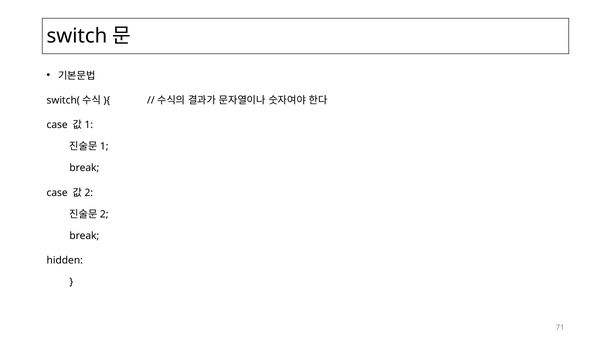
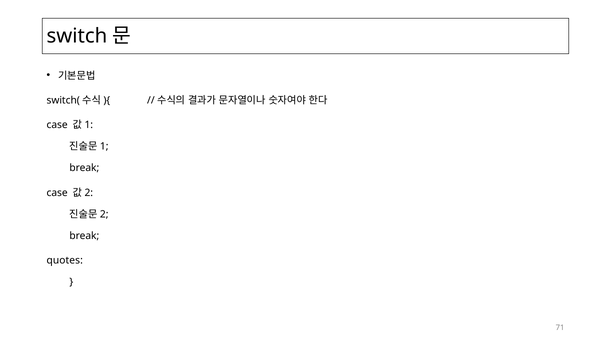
hidden: hidden -> quotes (65, 260)
